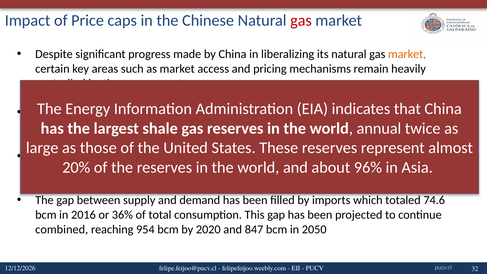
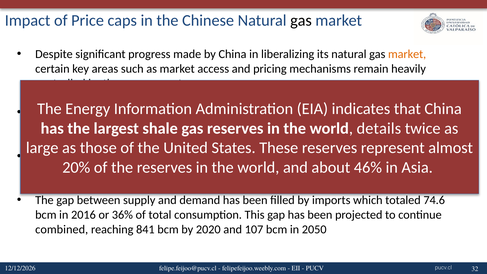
gas colour: red -> black (301, 20)
annual: annual -> details (379, 128)
96%: 96% -> 46% (368, 167)
954: 954 -> 841 (145, 229)
847: 847 -> 107 (254, 229)
